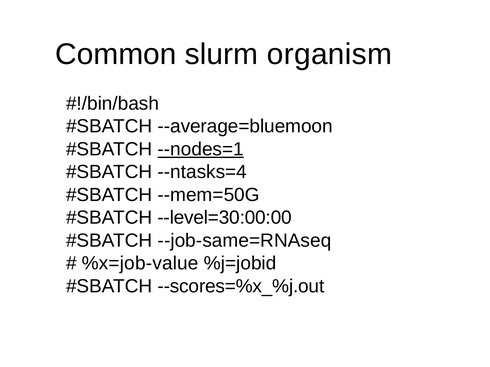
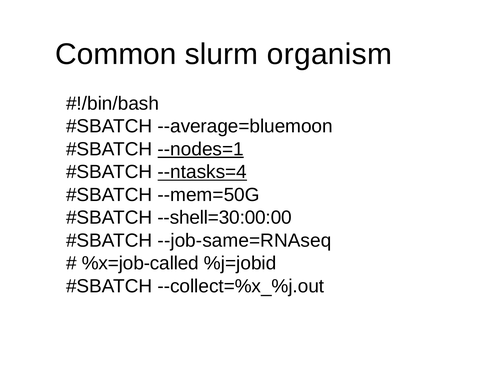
--ntasks=4 underline: none -> present (202, 172)
--level=30:00:00: --level=30:00:00 -> --shell=30:00:00 (225, 218)
%x=job-value: %x=job-value -> %x=job-called (140, 264)
--scores=%x_%j.out: --scores=%x_%j.out -> --collect=%x_%j.out (241, 287)
